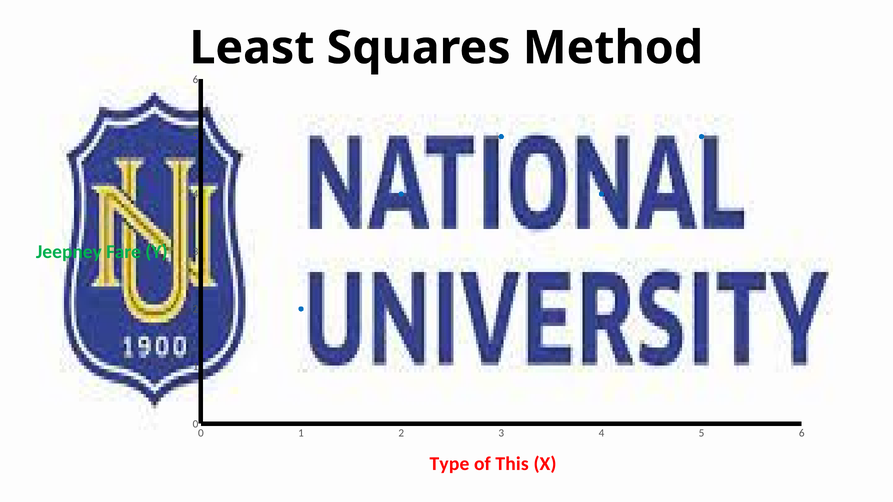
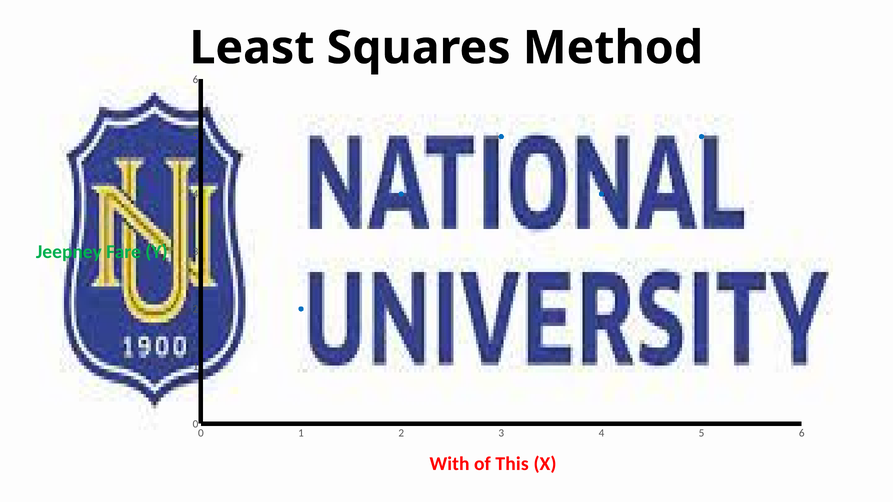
Type: Type -> With (450, 464)
